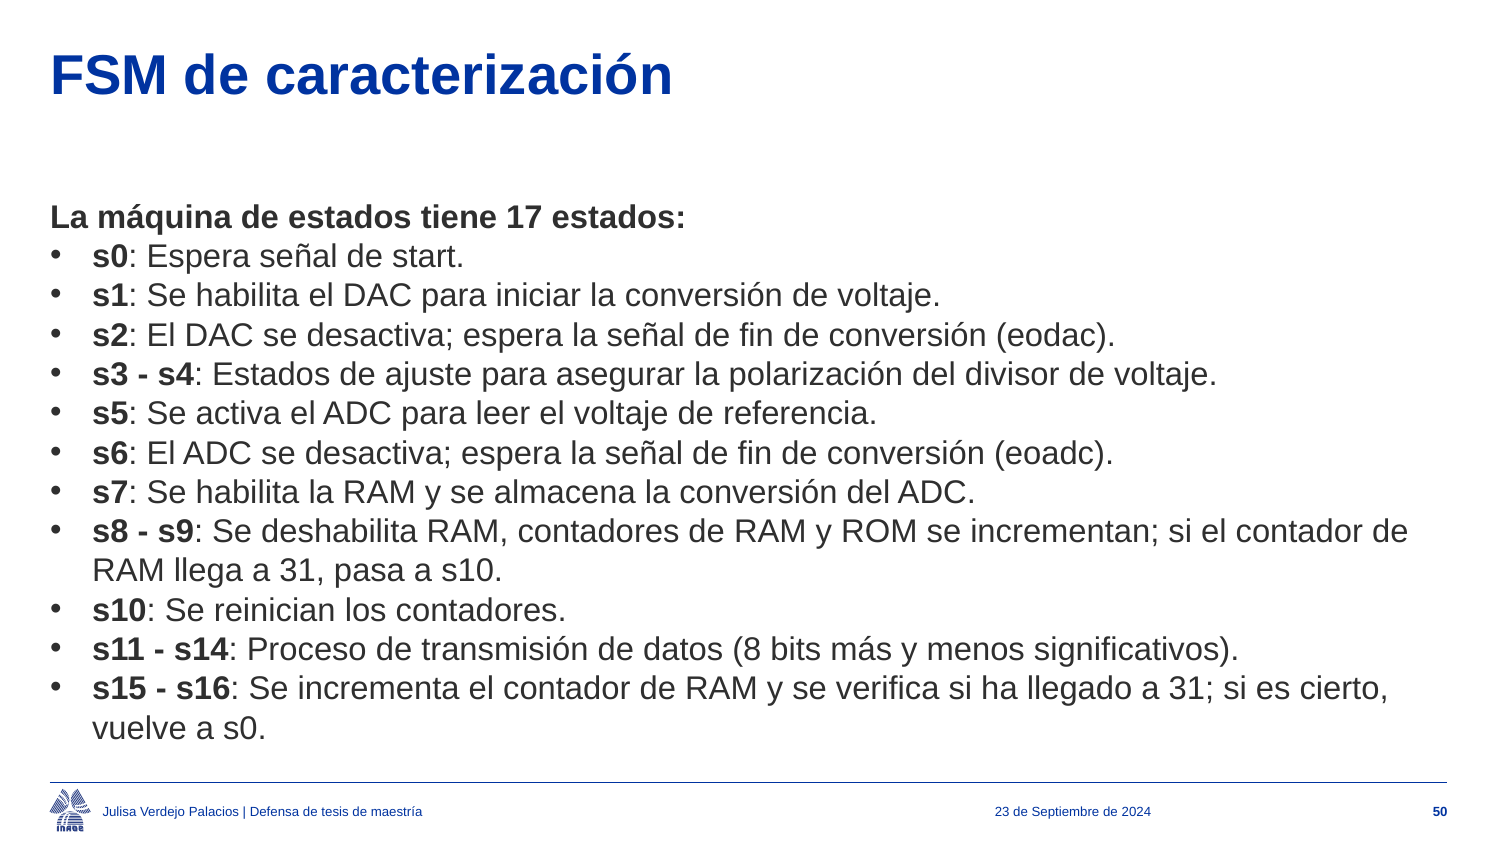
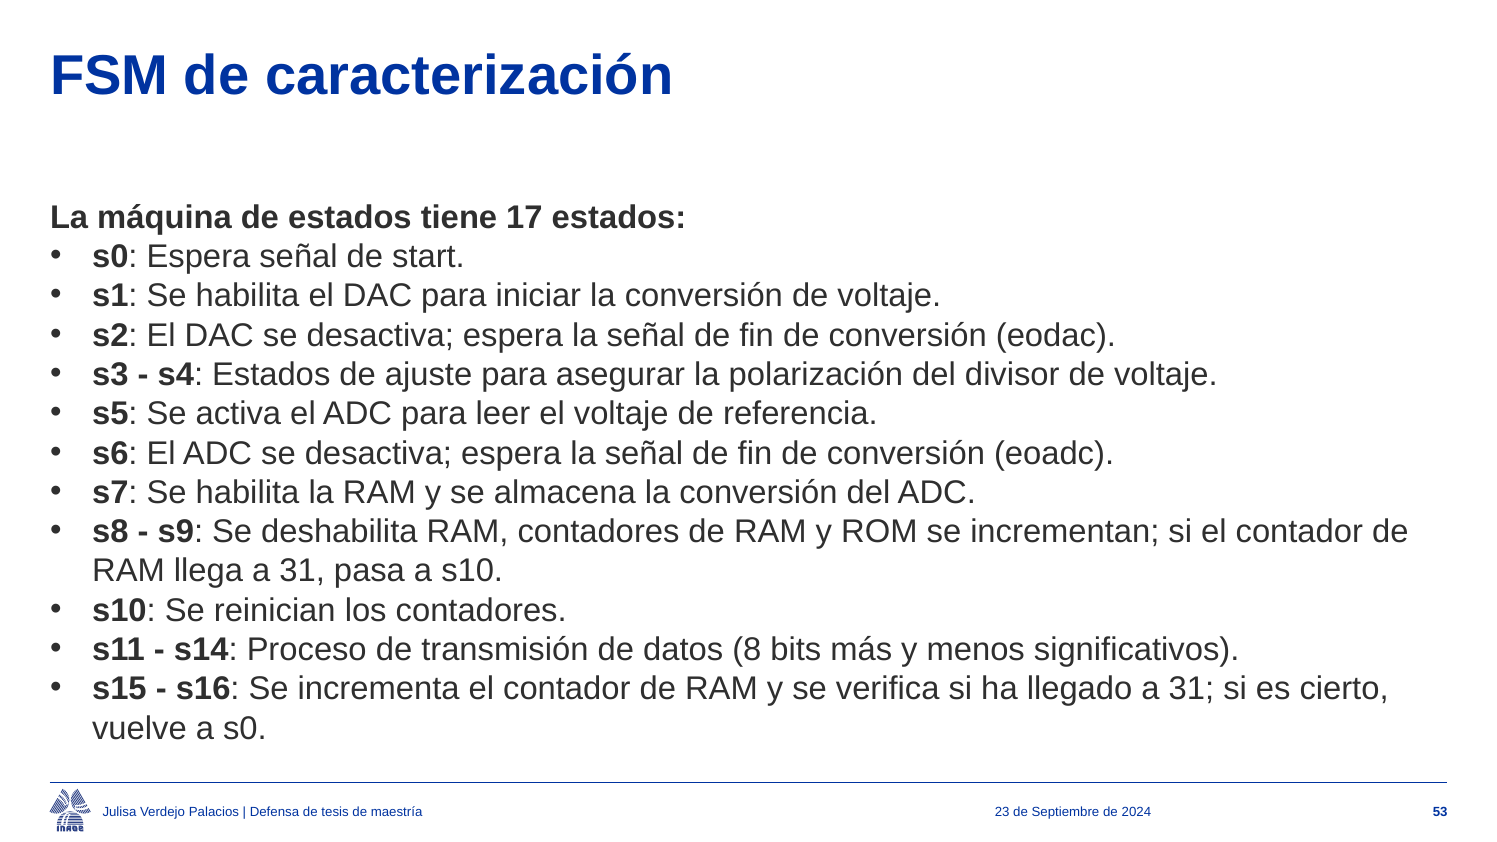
50: 50 -> 53 (1440, 812)
